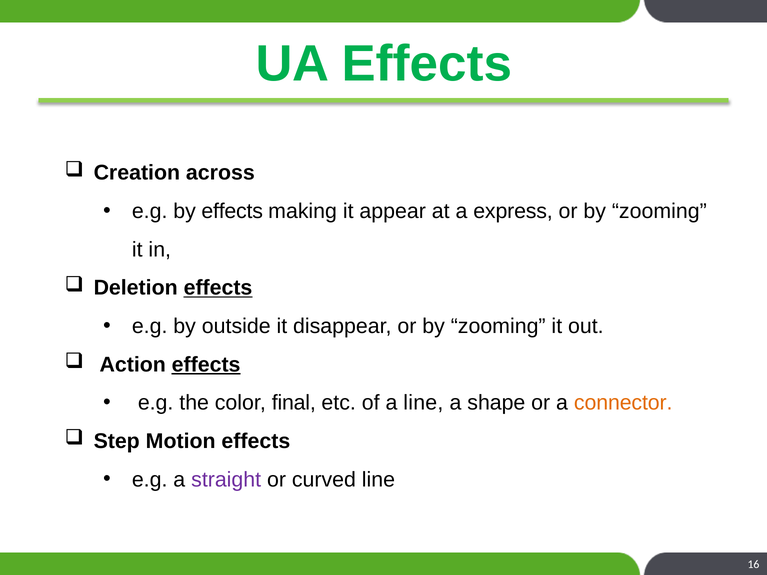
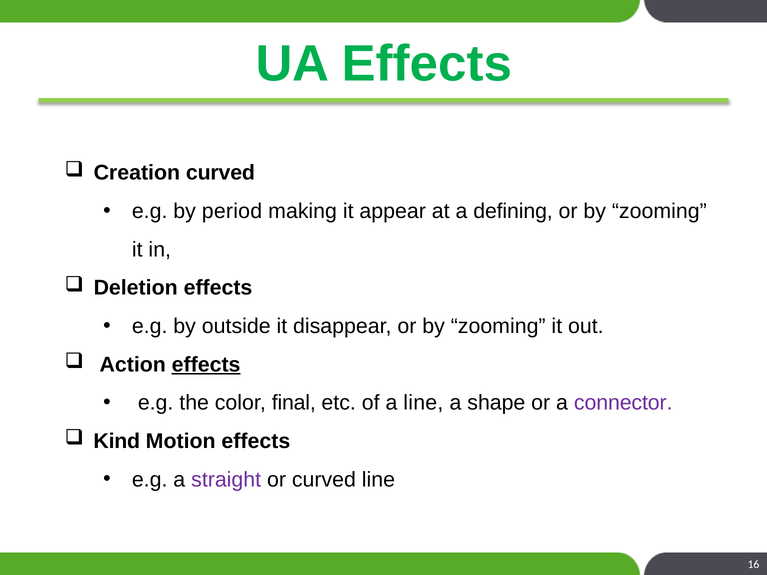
Creation across: across -> curved (220, 173)
by effects: effects -> period (232, 211)
express: express -> defining (513, 211)
effects underline: present -> none (218, 288)
connector colour: orange -> purple (623, 403)
Step: Step -> Kind (117, 441)
